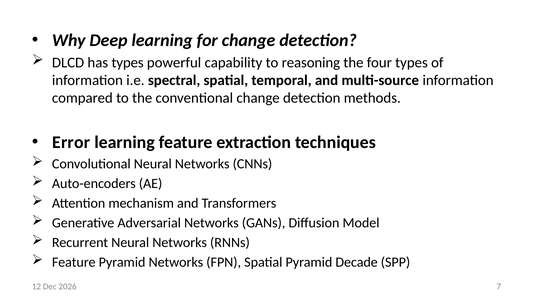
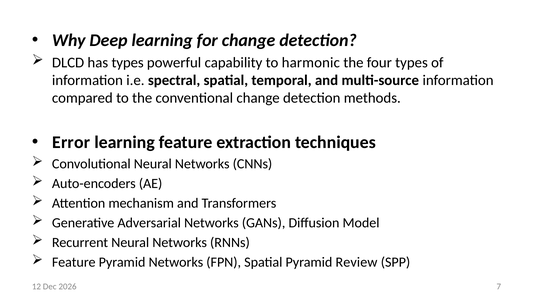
reasoning: reasoning -> harmonic (311, 62)
Decade: Decade -> Review (356, 262)
